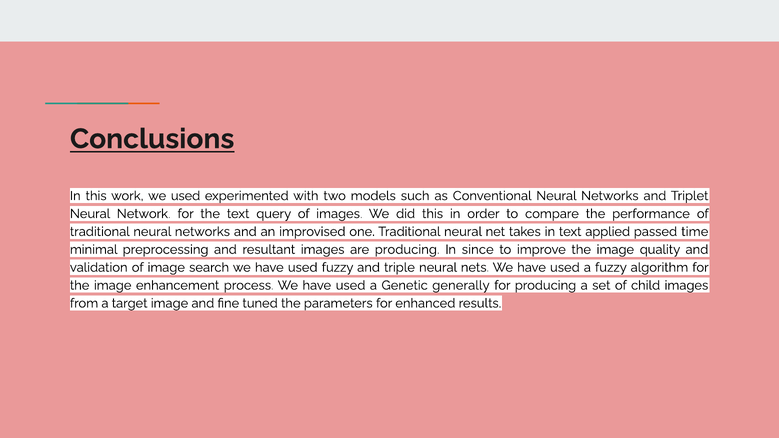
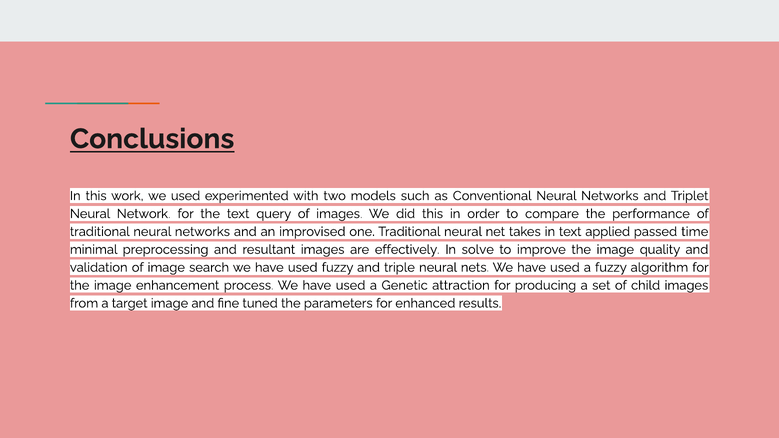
are producing: producing -> effectively (407, 250)
since: since -> solve (478, 250)
generally: generally -> attraction (461, 285)
